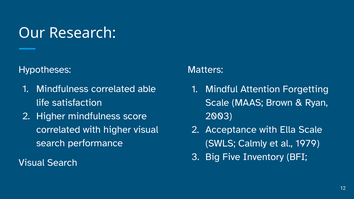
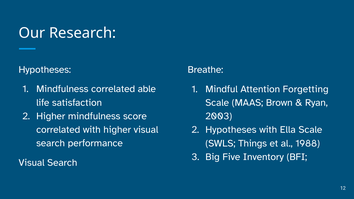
Matters: Matters -> Breathe (205, 70)
Acceptance: Acceptance -> Hypotheses (231, 130)
Calmly: Calmly -> Things (253, 143)
1979: 1979 -> 1988 (308, 143)
